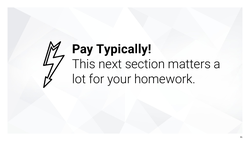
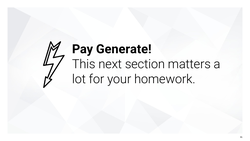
Typically: Typically -> Generate (124, 49)
